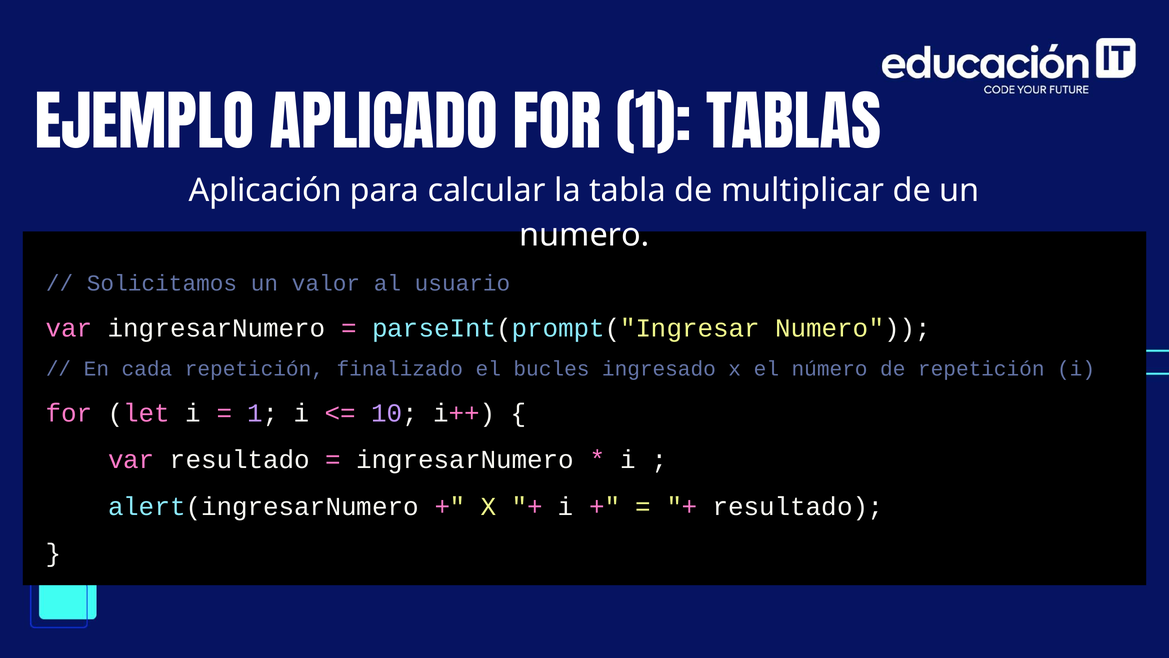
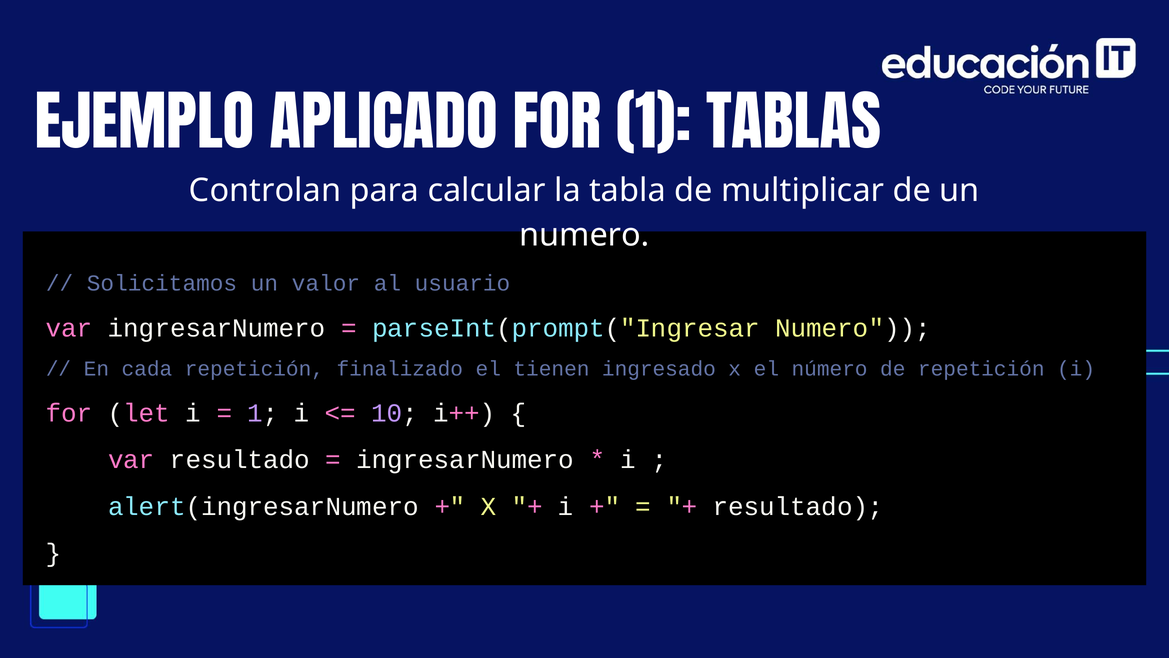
Aplicación: Aplicación -> Controlan (265, 190)
bucles: bucles -> tienen (551, 369)
